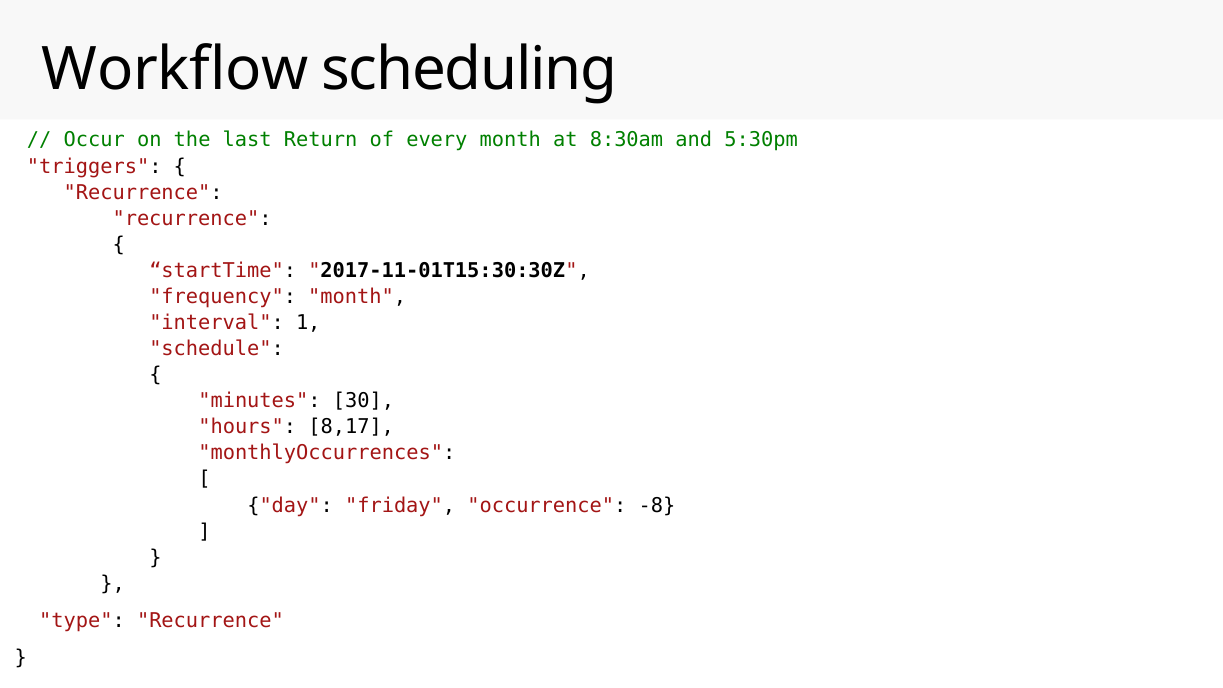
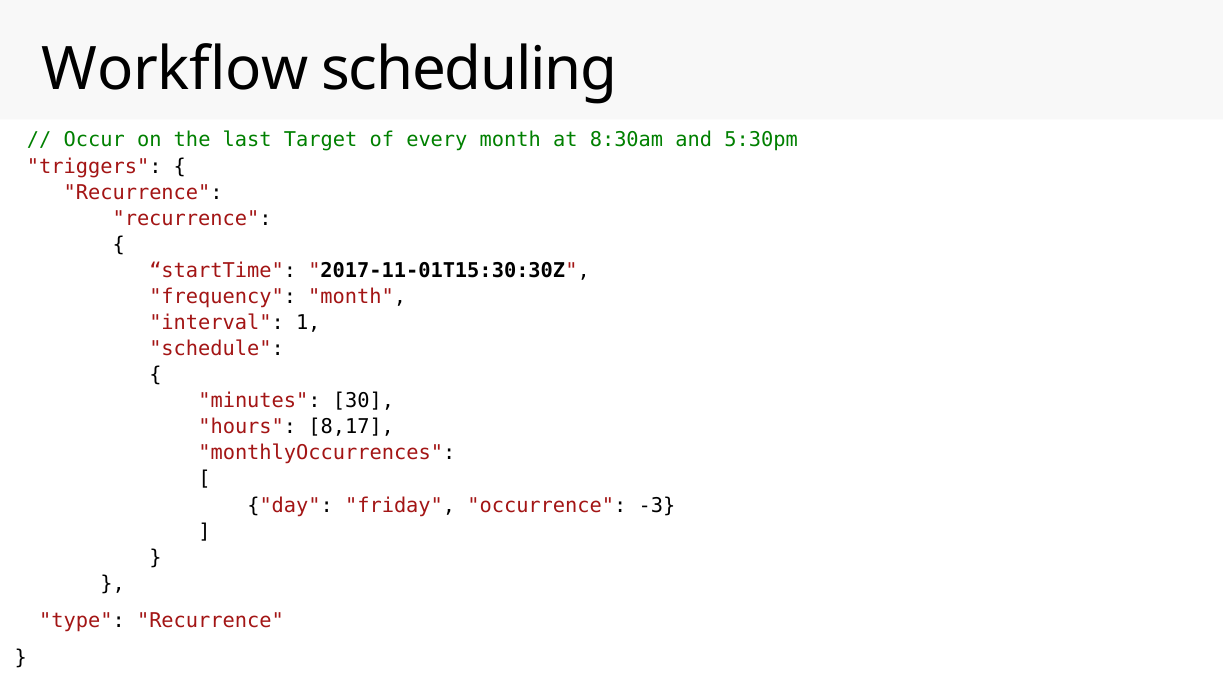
Return: Return -> Target (321, 140)
-8: -8 -> -3 (657, 505)
